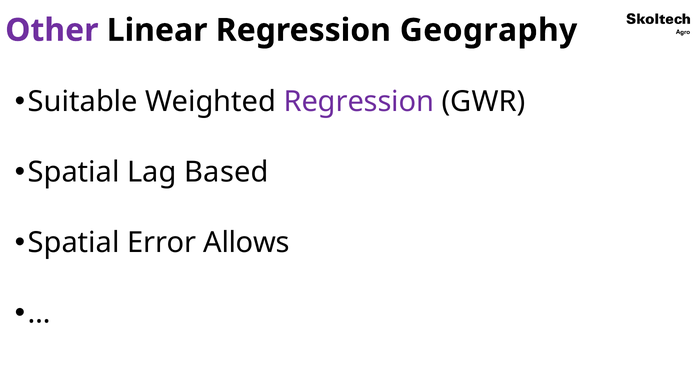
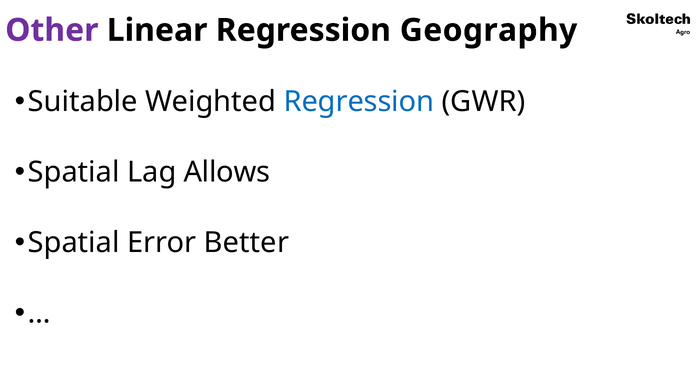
Regression colour: purple -> blue (359, 102)
Based: Based -> Allows (227, 172)
Allows: Allows -> Better (246, 243)
